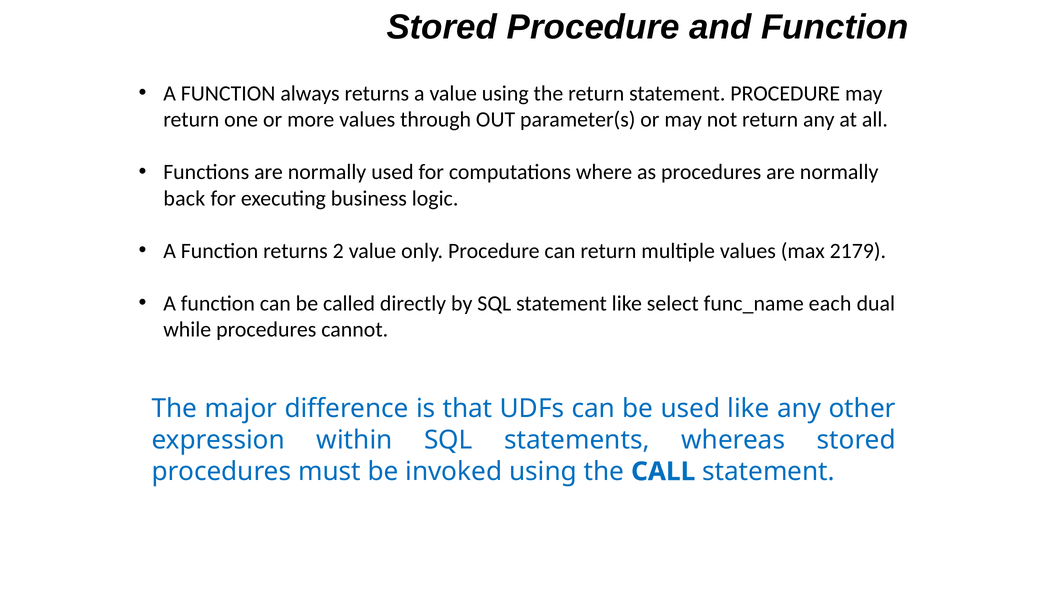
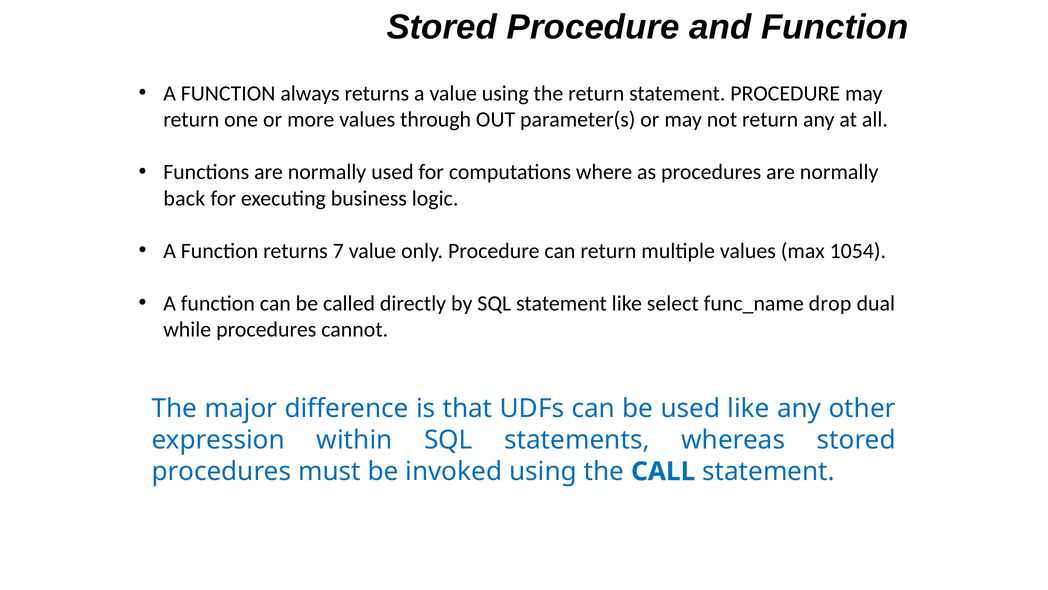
2: 2 -> 7 (338, 251)
2179: 2179 -> 1054 (858, 251)
each: each -> drop (830, 303)
